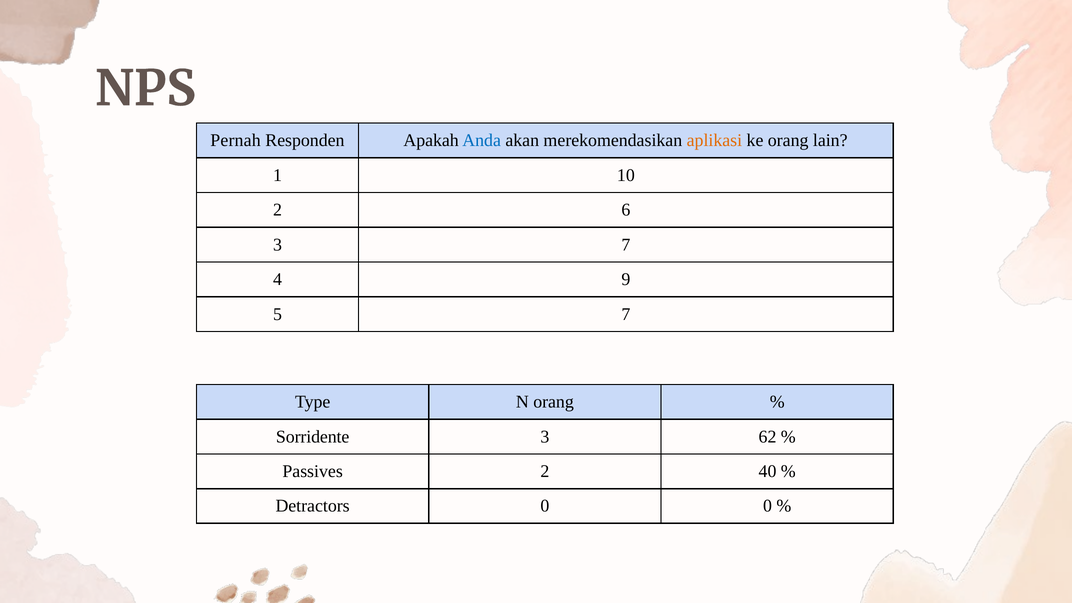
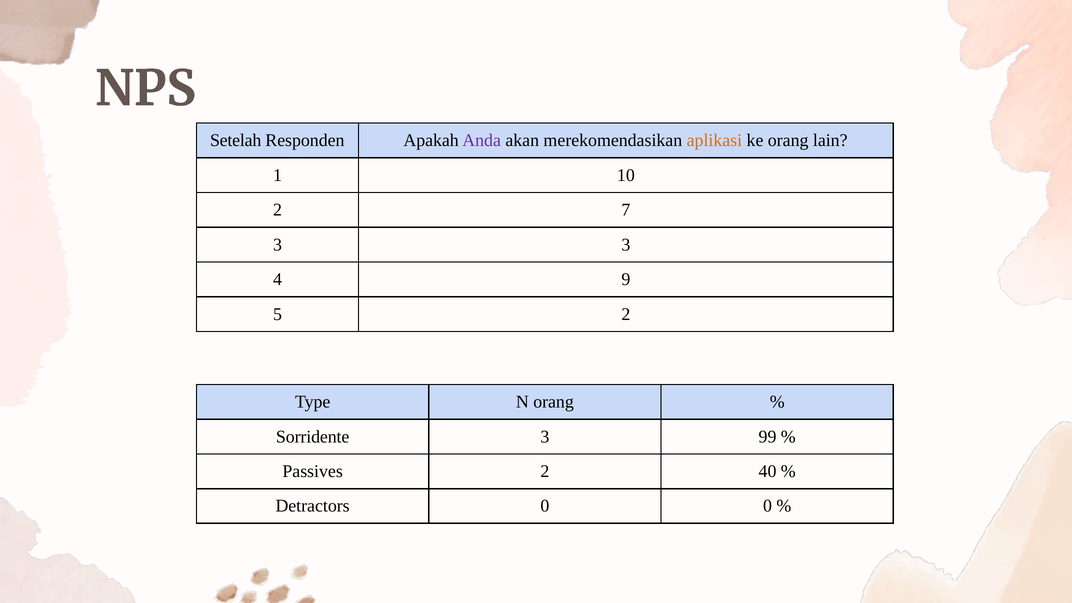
Pernah: Pernah -> Setelah (236, 141)
Anda colour: blue -> purple (482, 141)
6: 6 -> 7 (626, 210)
3 7: 7 -> 3 (626, 245)
5 7: 7 -> 2 (626, 314)
62: 62 -> 99 (768, 437)
